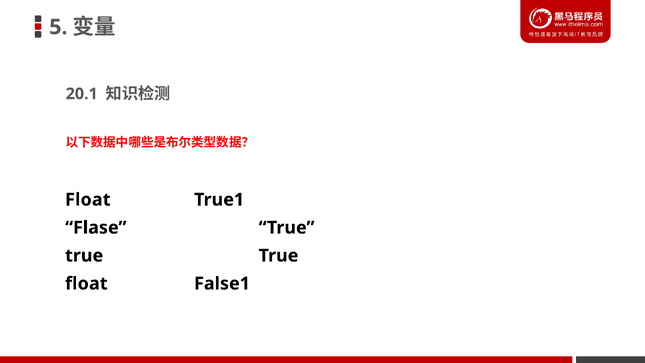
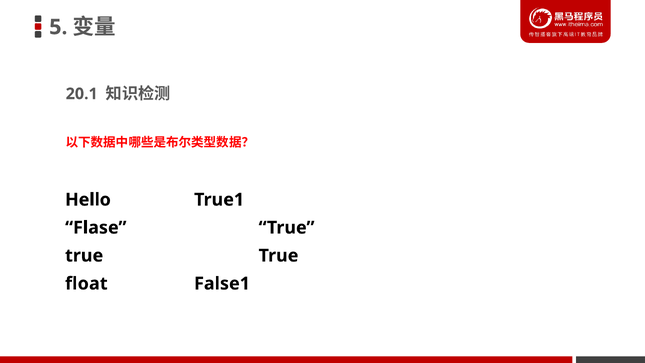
Float: Float -> Hello (88, 200)
